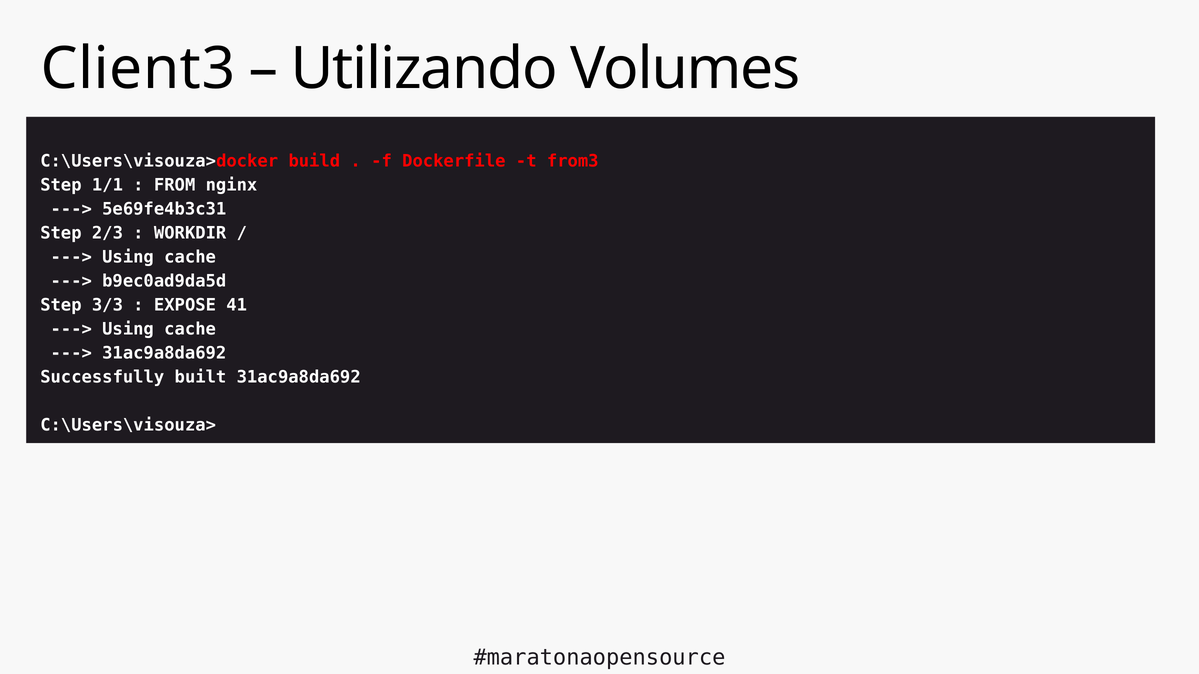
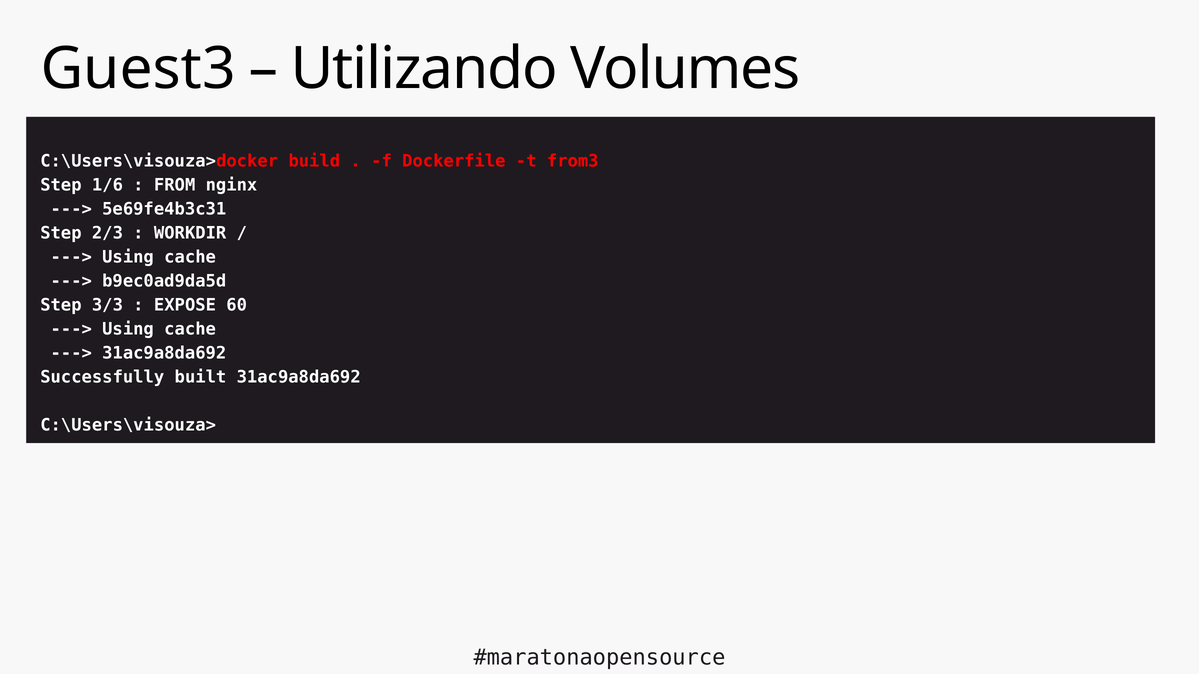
Client3: Client3 -> Guest3 (138, 69)
1/1: 1/1 -> 1/6 (107, 185)
41: 41 -> 60 (237, 305)
